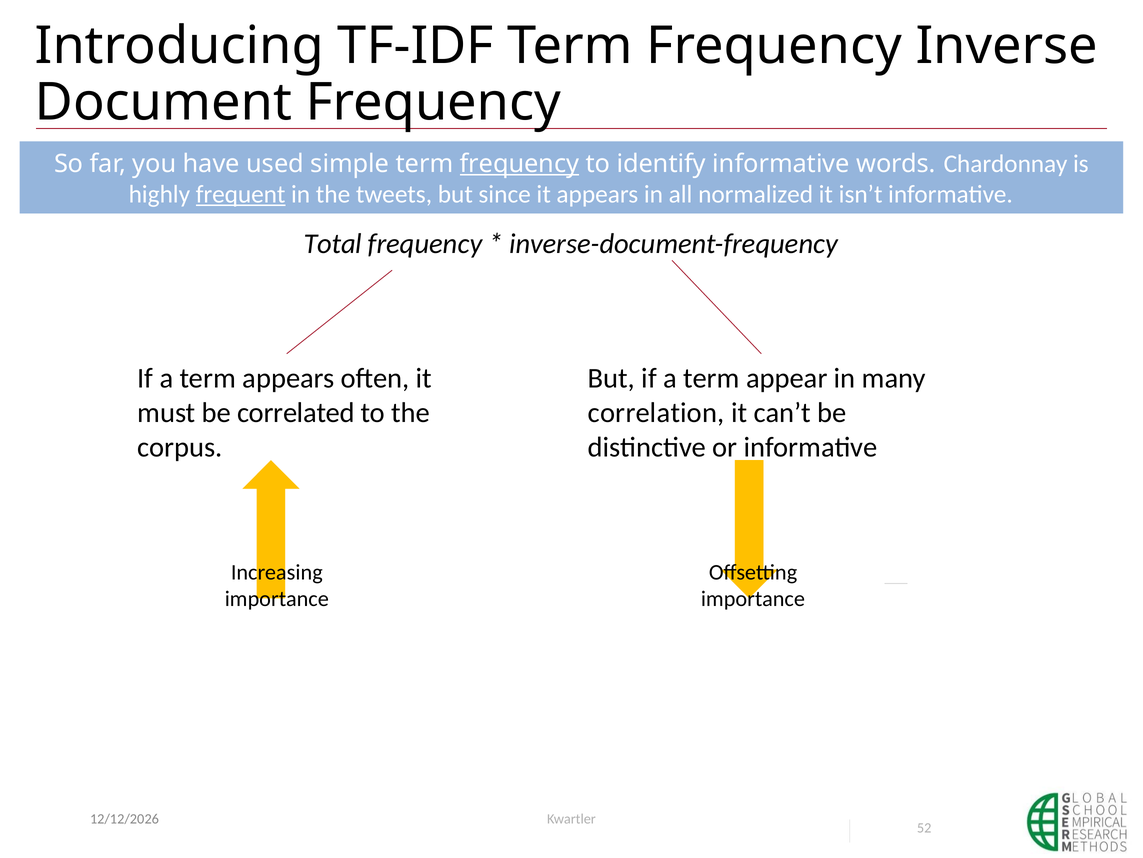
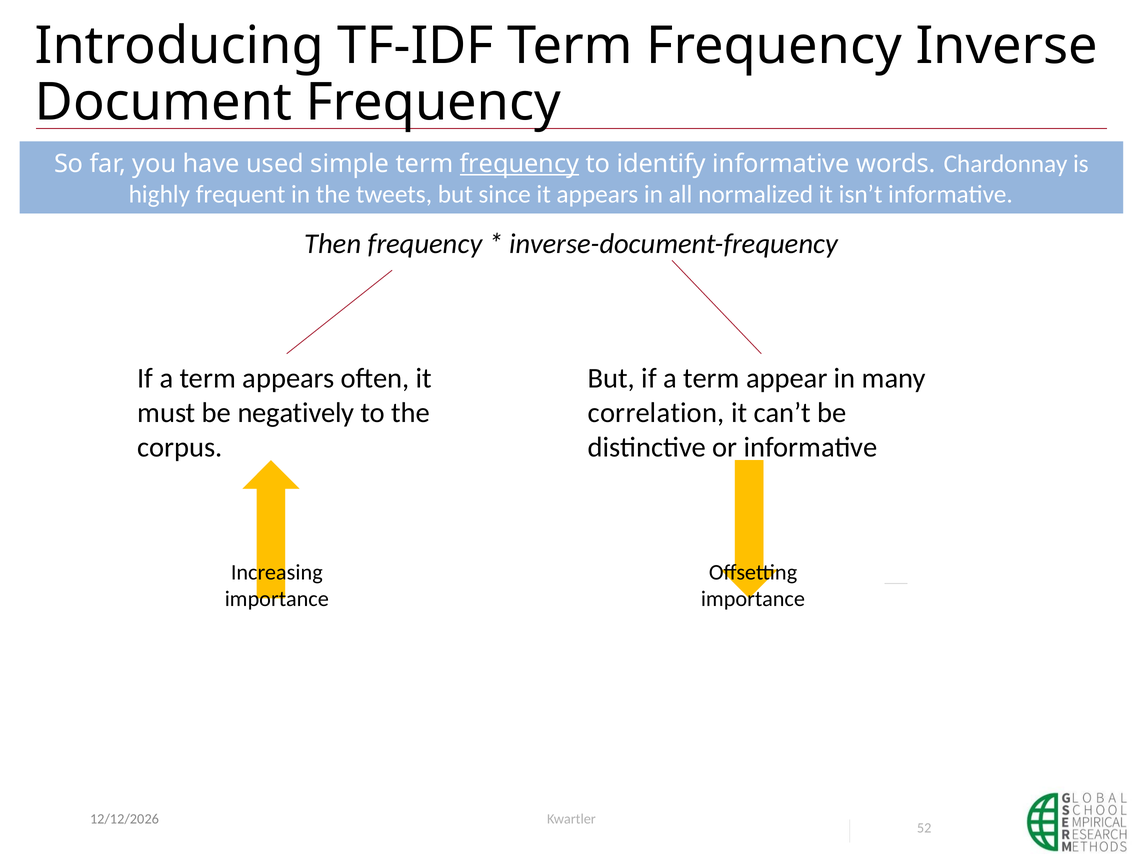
frequent underline: present -> none (241, 194)
Total: Total -> Then (333, 243)
correlated: correlated -> negatively (296, 412)
